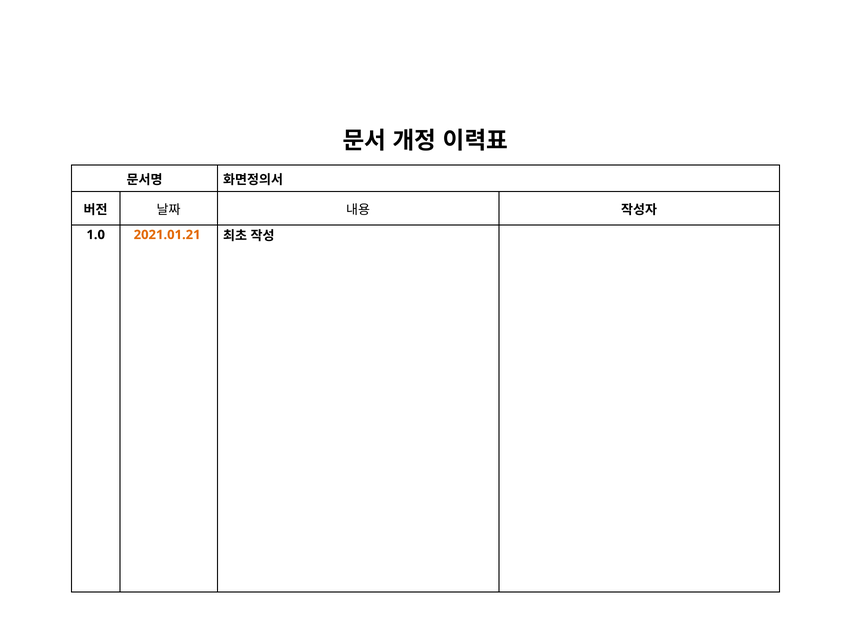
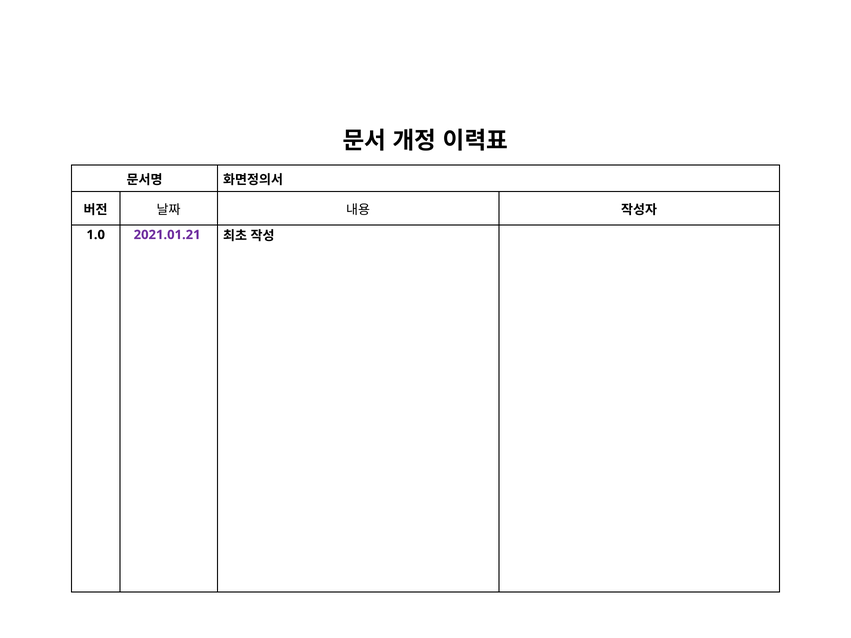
2021.01.21 colour: orange -> purple (167, 235)
